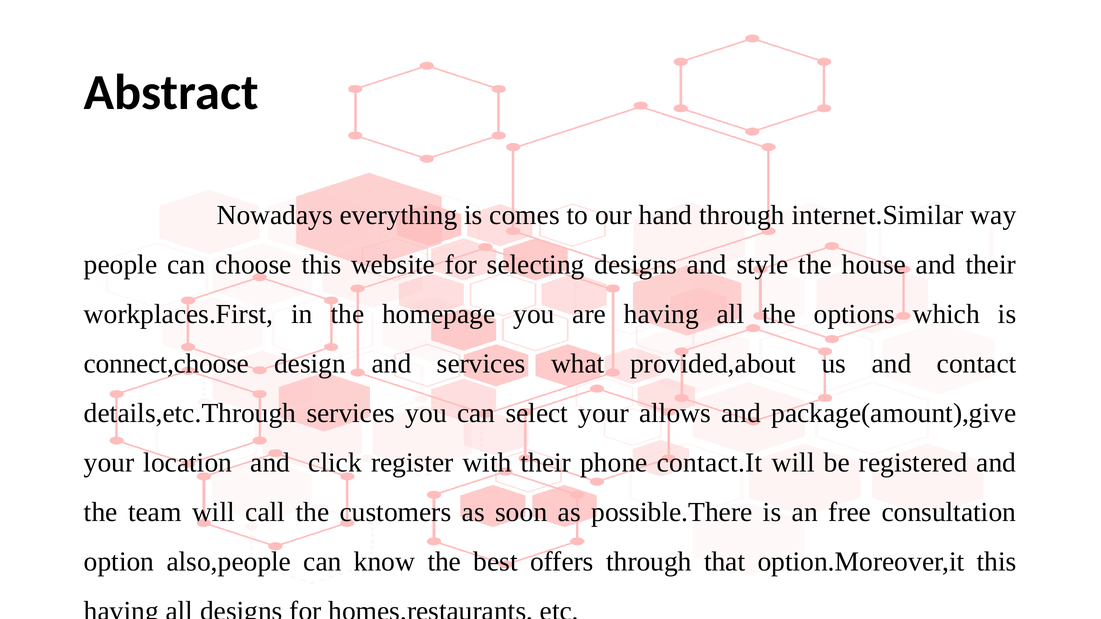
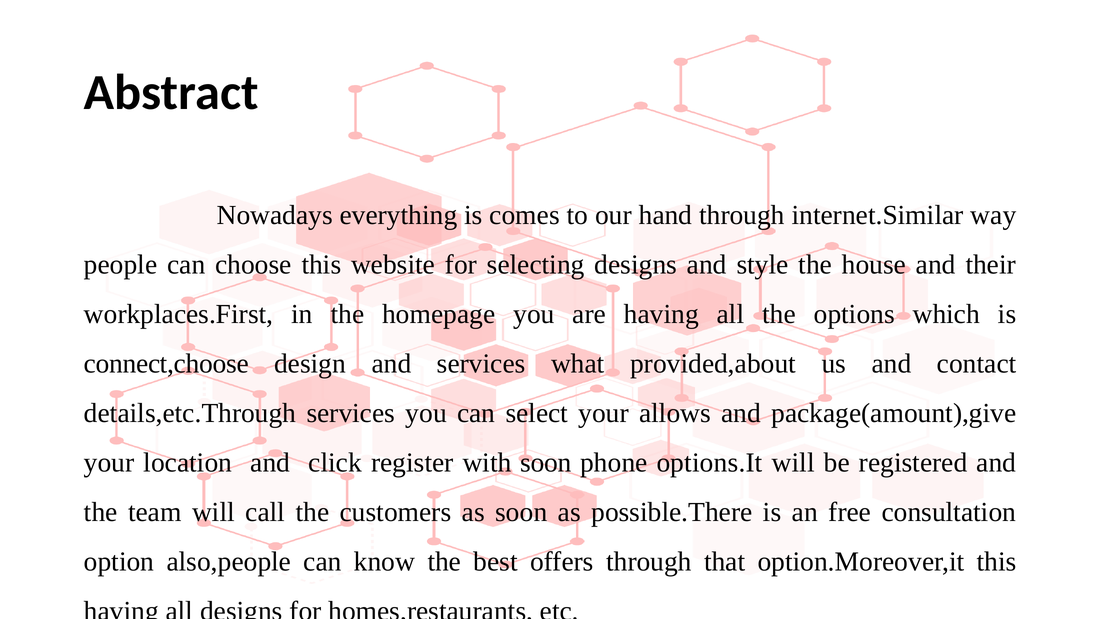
with their: their -> soon (546, 463)
contact.It: contact.It -> options.It (710, 463)
